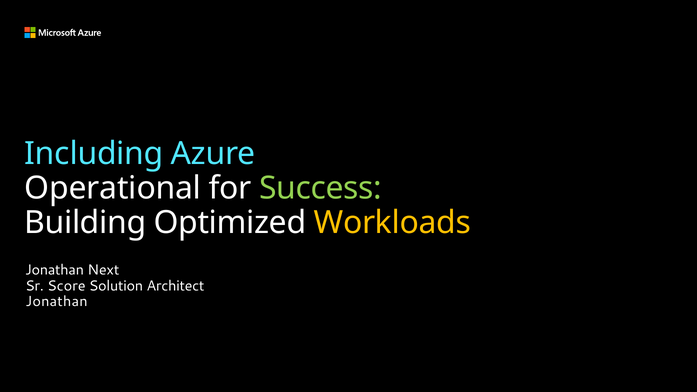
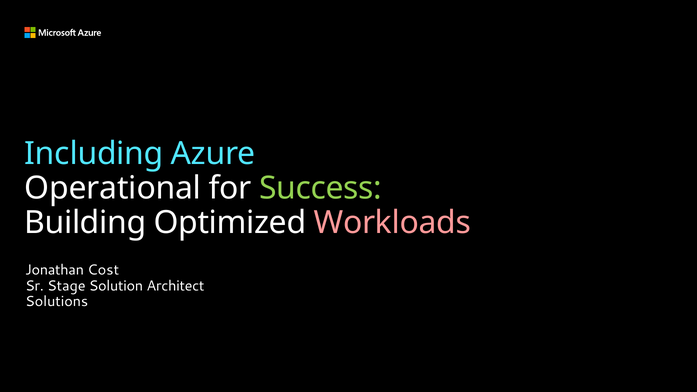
Workloads colour: yellow -> pink (392, 223)
Next: Next -> Cost (103, 270)
Score: Score -> Stage (66, 286)
Jonathan: Jonathan -> Solutions (57, 302)
